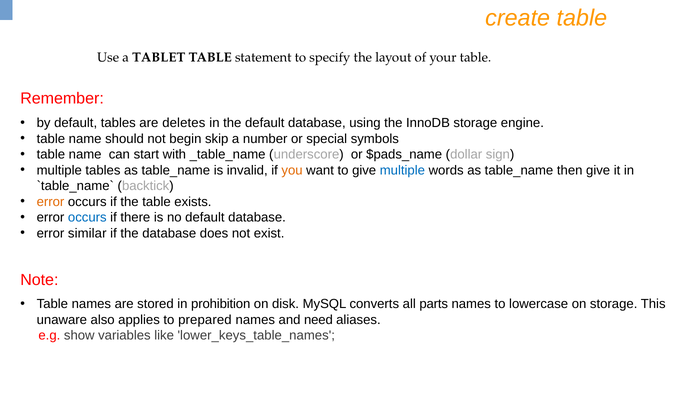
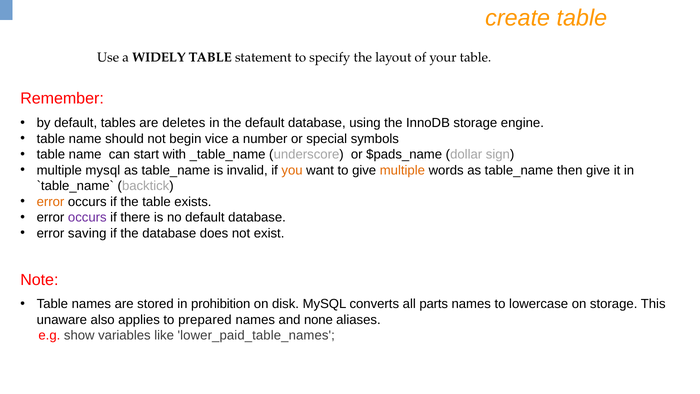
TABLET: TABLET -> WIDELY (159, 57)
skip: skip -> vice (217, 139)
multiple tables: tables -> mysql (103, 170)
multiple colour: blue -> orange (402, 170)
occurs colour: blue -> purple (87, 217)
similar: similar -> saving (87, 233)
need: need -> none (318, 320)
lower_keys_table_names: lower_keys_table_names -> lower_paid_table_names (256, 335)
